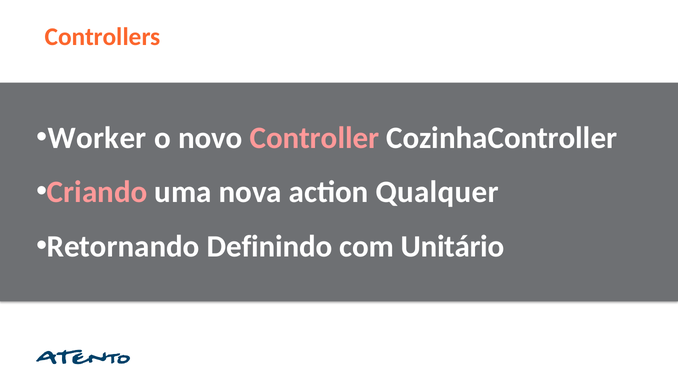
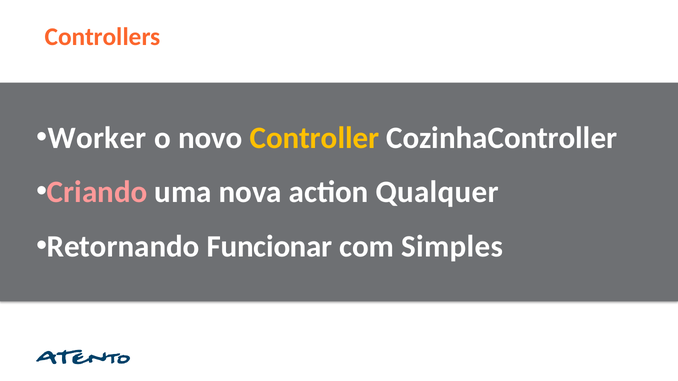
Controller colour: pink -> yellow (314, 138)
Definindo: Definindo -> Funcionar (270, 247)
Unitário: Unitário -> Simples (452, 247)
